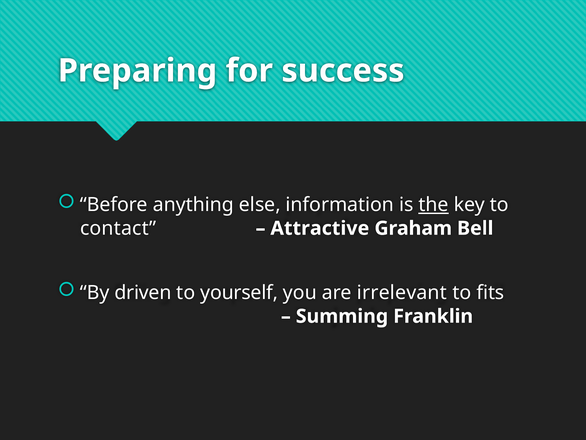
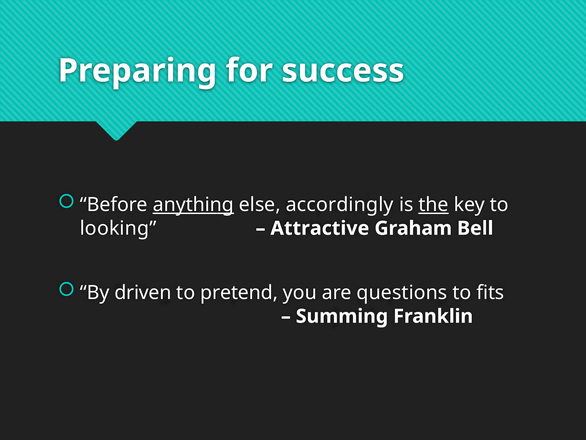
anything underline: none -> present (193, 205)
information: information -> accordingly (340, 205)
contact: contact -> looking (118, 228)
yourself: yourself -> pretend (239, 293)
irrelevant: irrelevant -> questions (402, 293)
